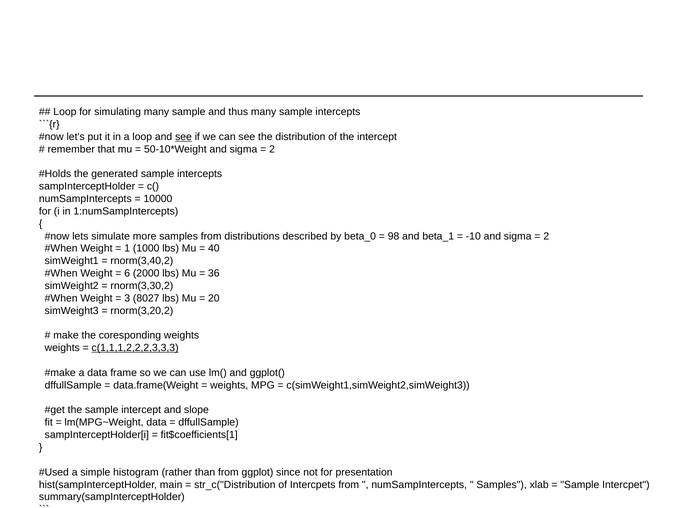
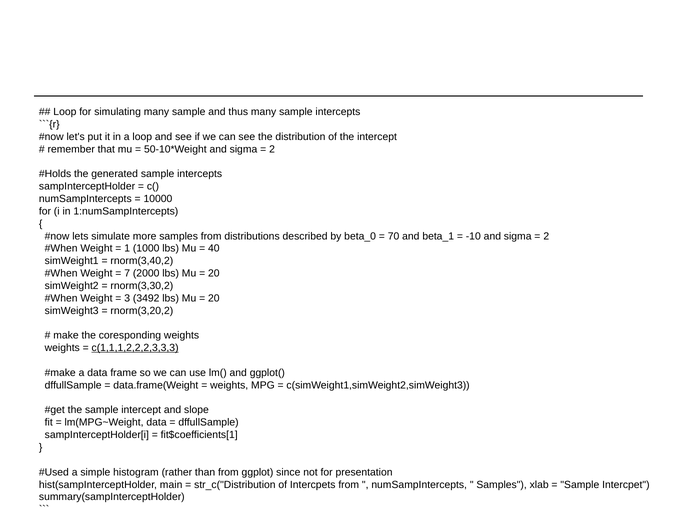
see underline: present -> none (183, 137)
98: 98 -> 70 (394, 236)
6: 6 -> 7 (127, 273)
36: 36 -> 20 (214, 273)
8027: 8027 -> 3492 (146, 298)
